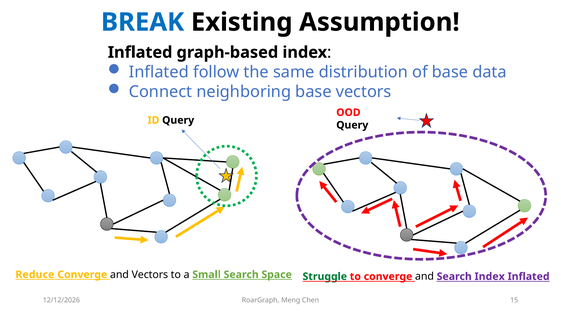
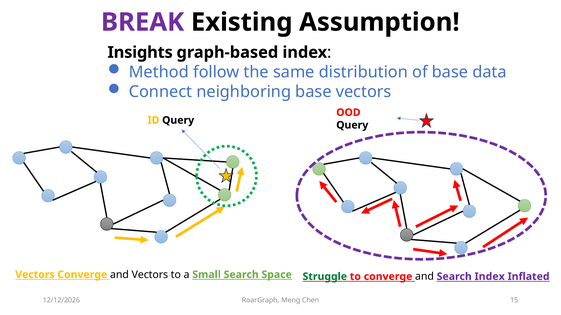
BREAK colour: blue -> purple (143, 22)
Inflated: Inflated -> Insights (140, 52)
Inflated: Inflated -> Method (159, 72)
Reduce: Reduce -> Vectors (35, 275)
